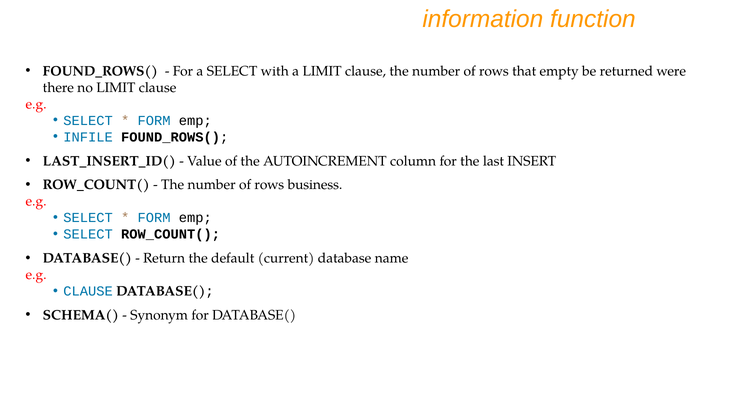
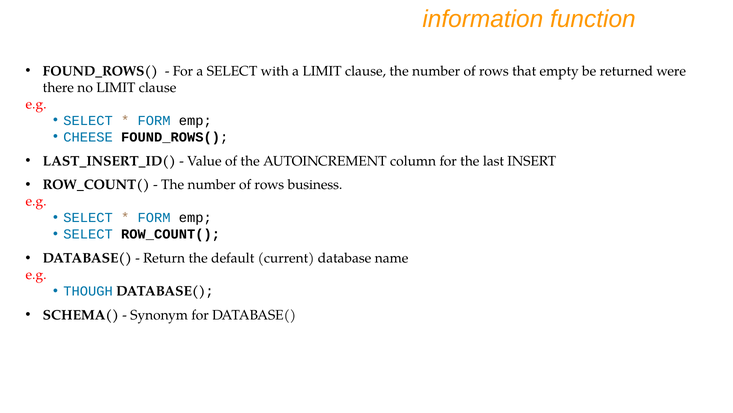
INFILE: INFILE -> CHEESE (88, 137)
CLAUSE: CLAUSE -> THOUGH (88, 291)
